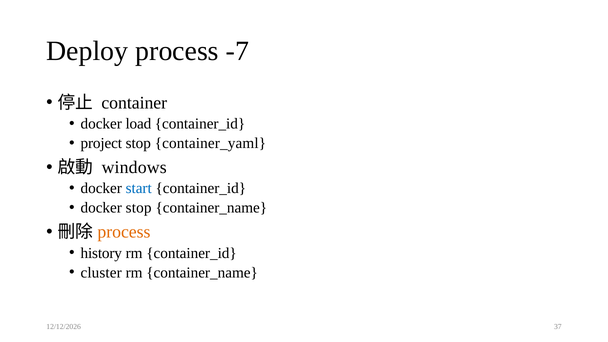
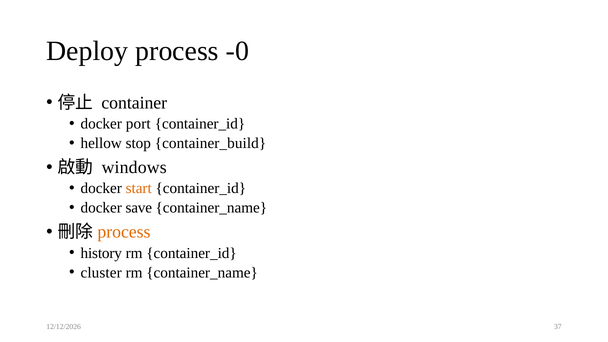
-7: -7 -> -0 (237, 51)
load: load -> port (138, 124)
project: project -> hellow (101, 143)
container_yaml: container_yaml -> container_build (210, 143)
start colour: blue -> orange (139, 188)
docker stop: stop -> save (139, 208)
